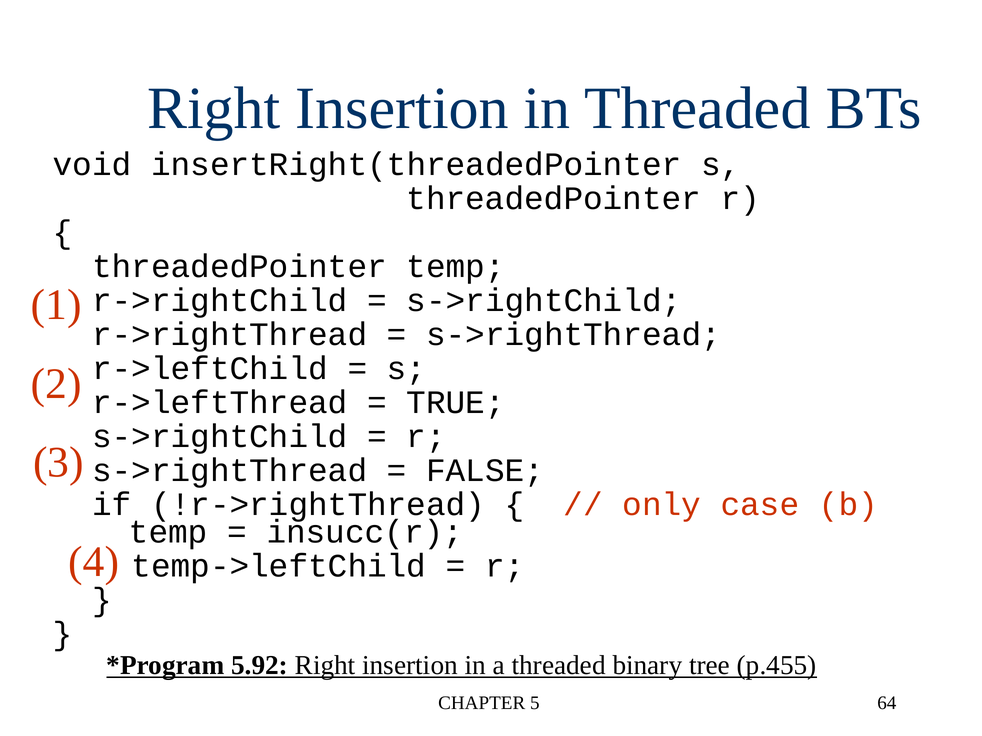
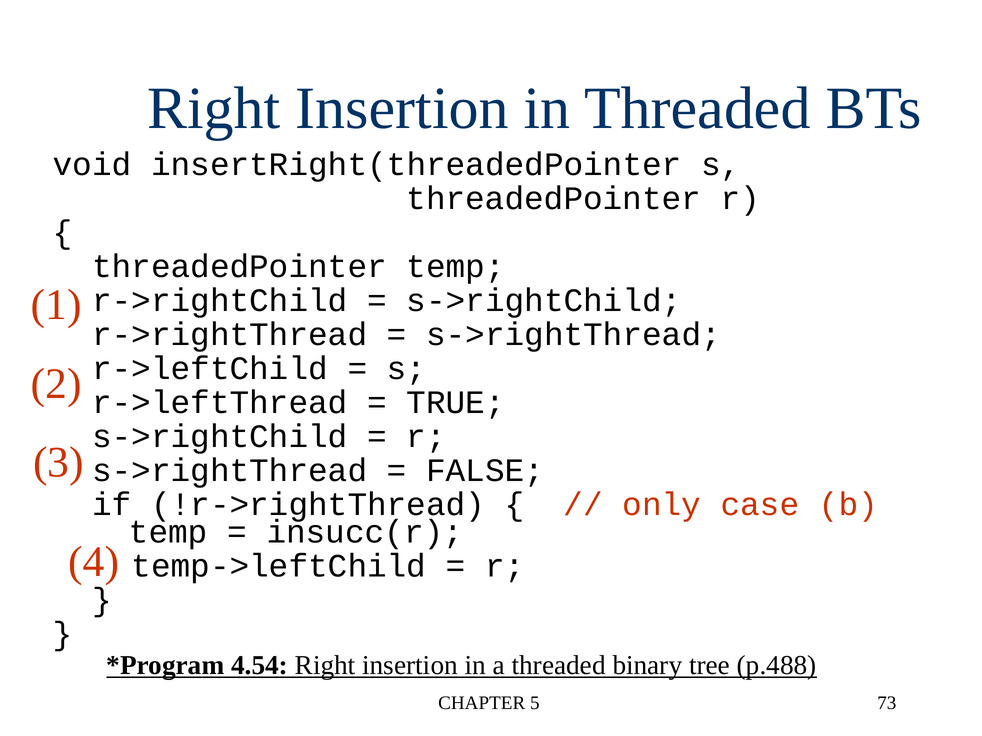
5.92: 5.92 -> 4.54 (260, 666)
p.455: p.455 -> p.488 (777, 666)
64: 64 -> 73 (887, 703)
